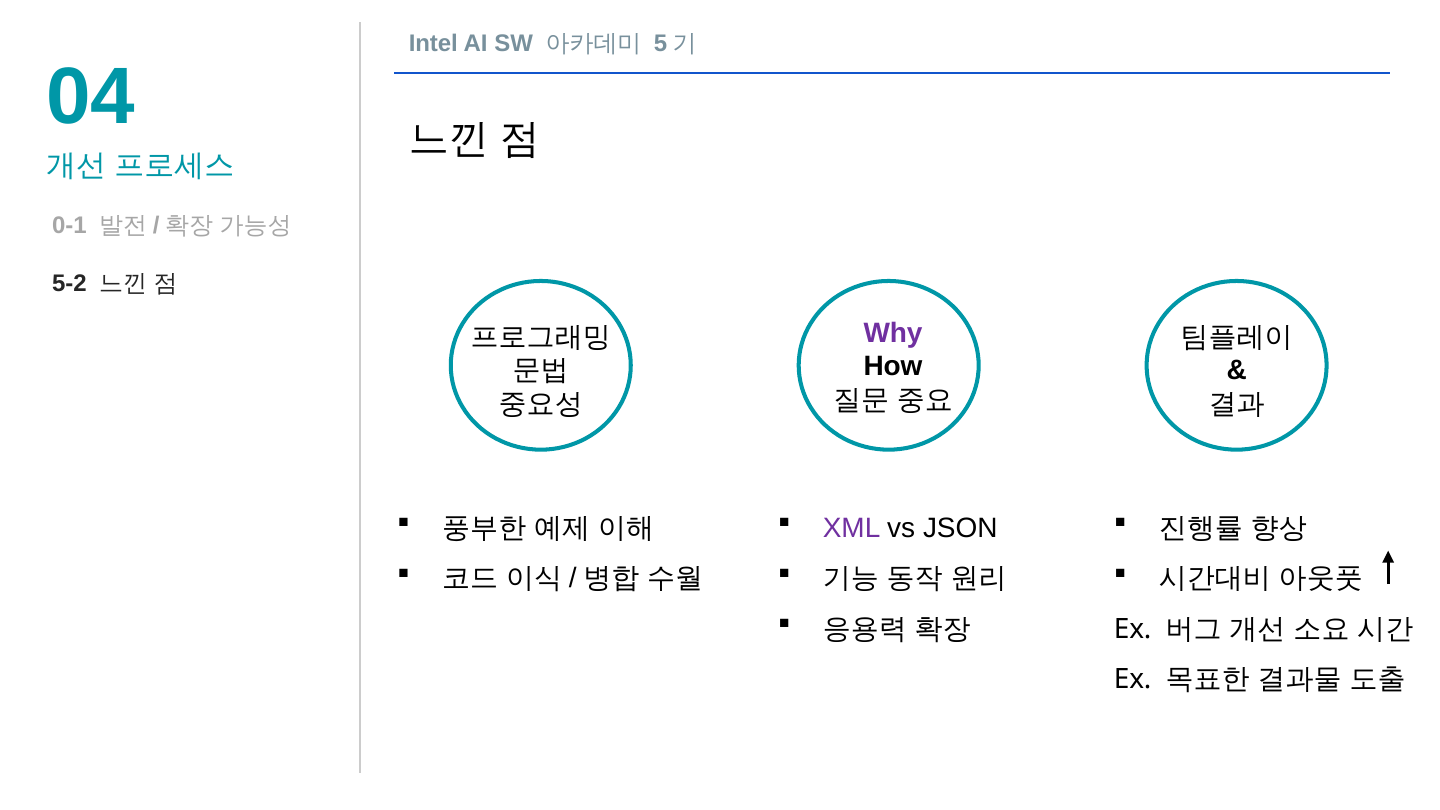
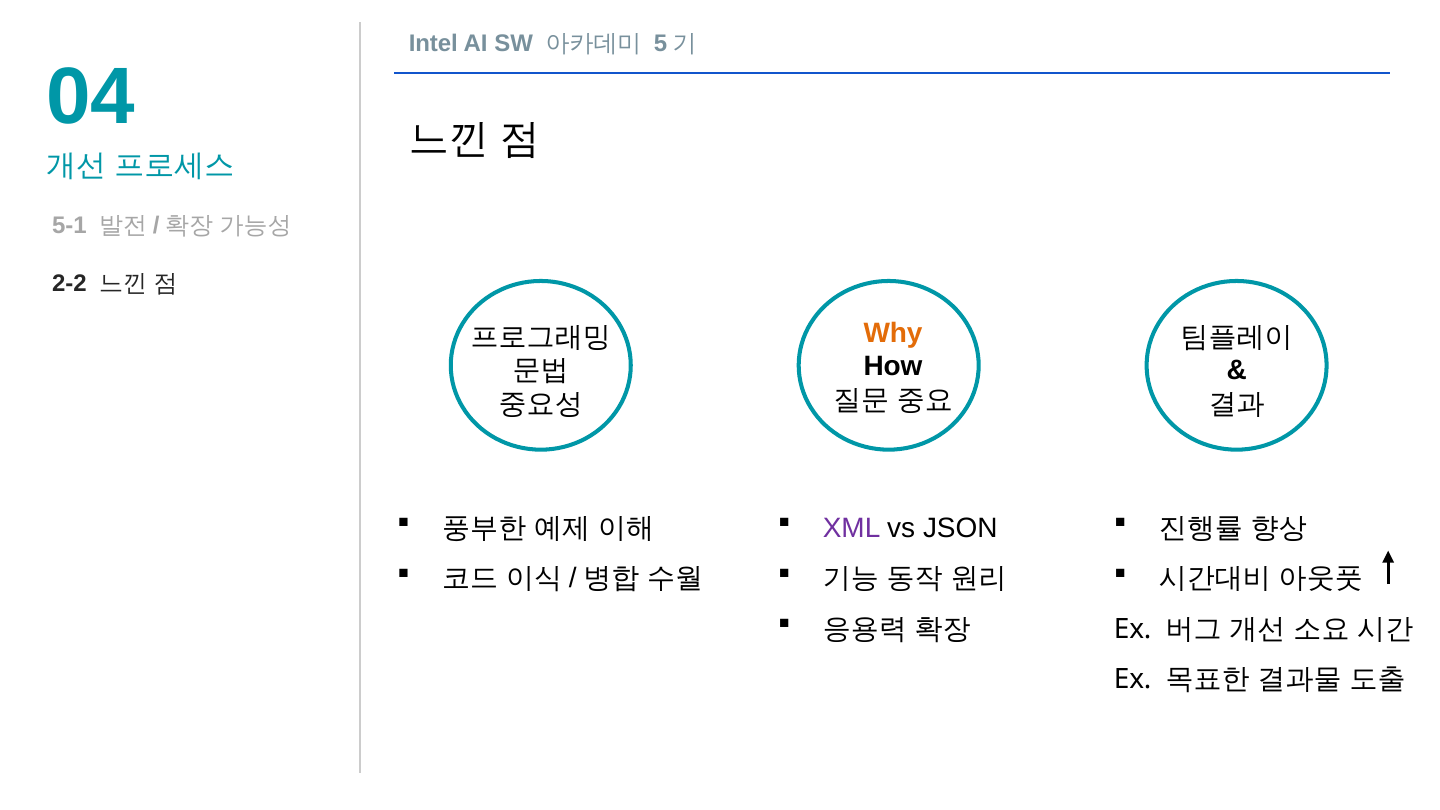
0-1: 0-1 -> 5-1 (69, 226)
5-2: 5-2 -> 2-2 (69, 283)
Why colour: purple -> orange (893, 333)
